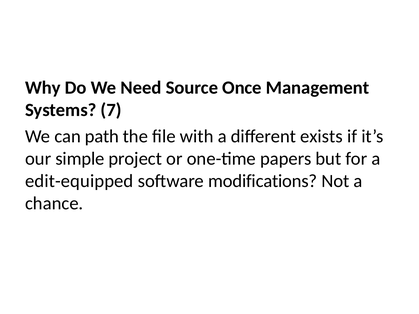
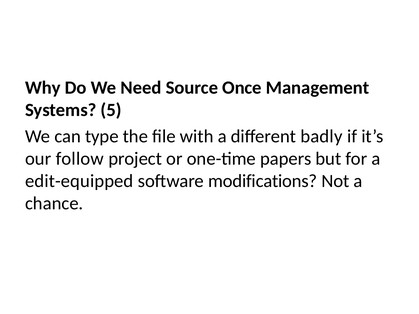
7: 7 -> 5 (111, 110)
path: path -> type (102, 136)
exists: exists -> badly (321, 136)
simple: simple -> follow (80, 159)
